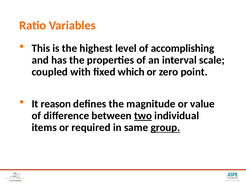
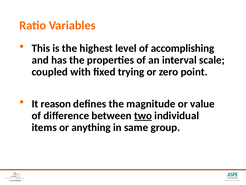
which: which -> trying (131, 72)
required: required -> anything (91, 127)
group underline: present -> none (165, 127)
